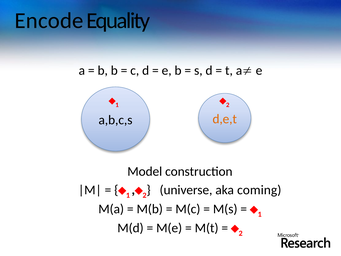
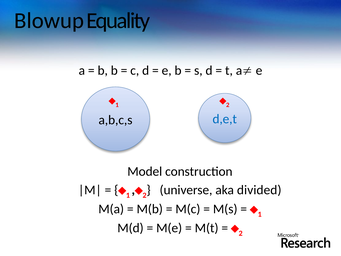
Encode: Encode -> Blowup (49, 21)
d,e,t colour: orange -> blue (225, 119)
coming: coming -> divided (259, 190)
